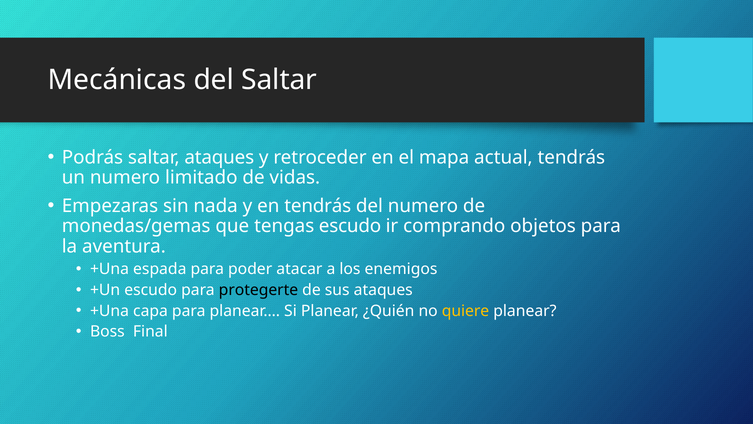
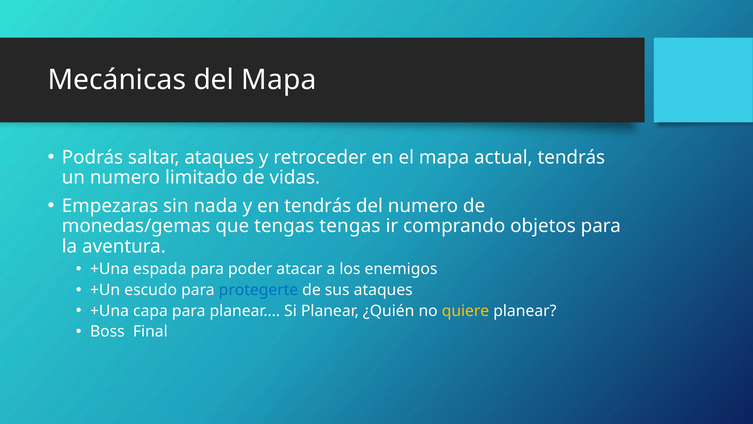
del Saltar: Saltar -> Mapa (279, 80)
tengas escudo: escudo -> tengas (350, 226)
protegerte colour: black -> blue (258, 290)
